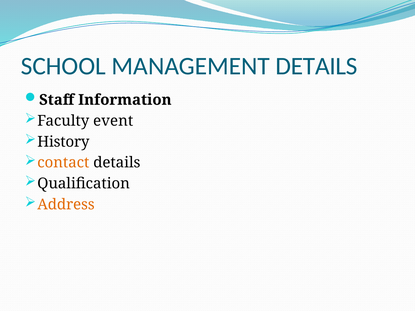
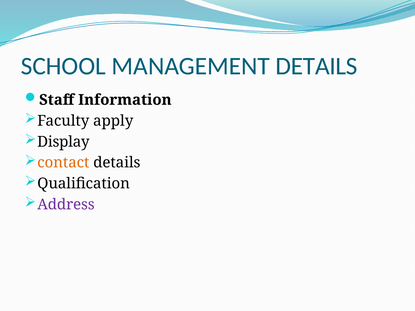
event: event -> apply (113, 121)
History: History -> Display (63, 142)
Address colour: orange -> purple (66, 205)
